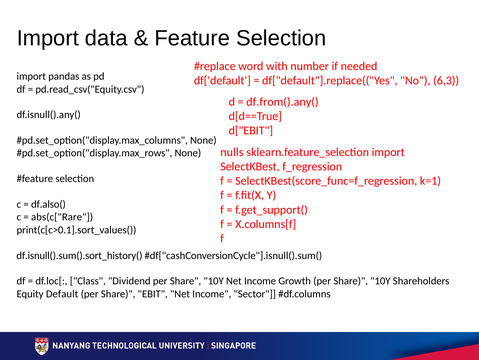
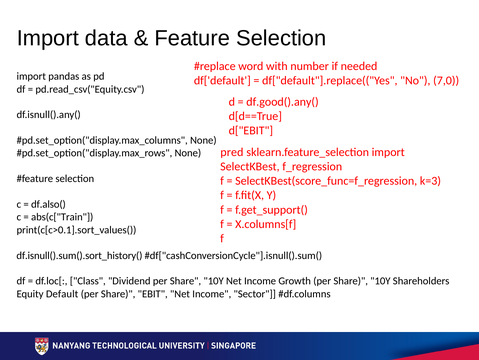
6,3: 6,3 -> 7,0 (446, 80)
df.from().any(: df.from().any( -> df.good().any( (282, 102)
nulls: nulls -> pred (232, 152)
k=1: k=1 -> k=3 (430, 181)
abs(c["Rare: abs(c["Rare -> abs(c["Train (62, 217)
